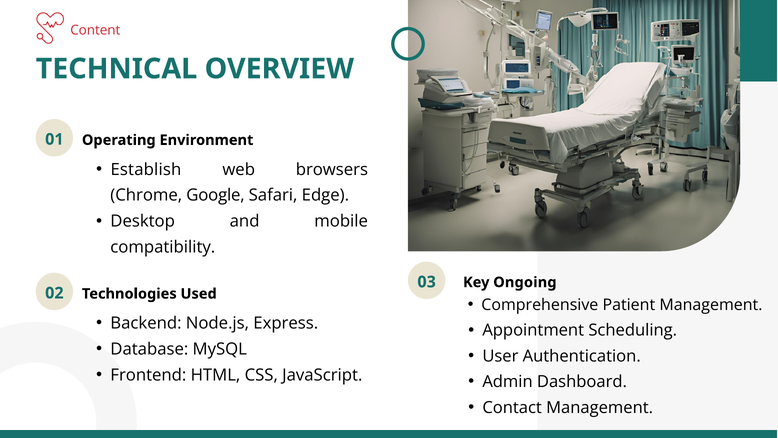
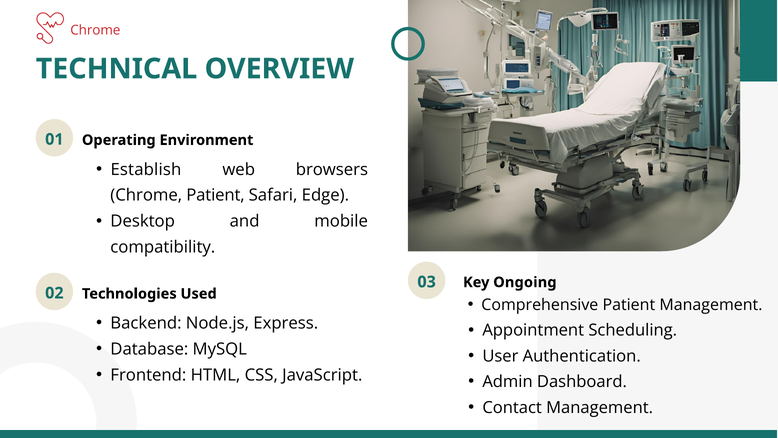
Content: Content -> Chrome (95, 30)
Chrome Google: Google -> Patient (215, 195)
